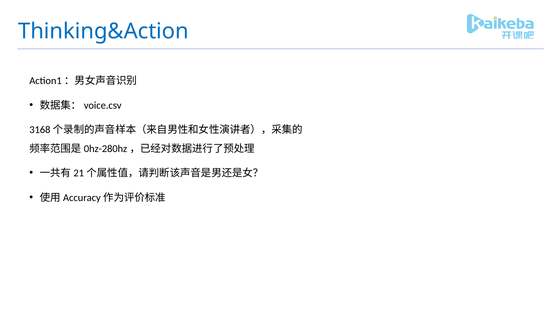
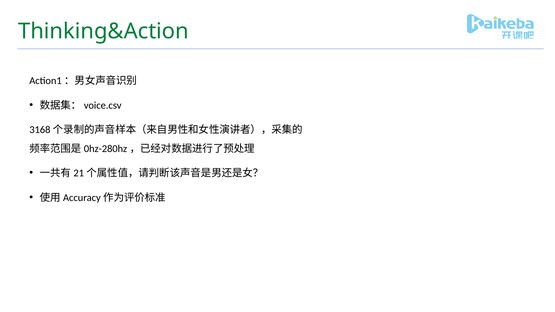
Thinking&Action colour: blue -> green (103, 31)
